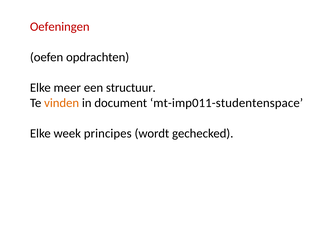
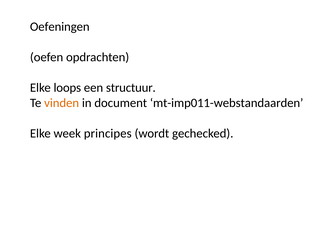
Oefeningen colour: red -> black (60, 27)
meer: meer -> loops (67, 88)
mt-imp011-studentenspace: mt-imp011-studentenspace -> mt-imp011-webstandaarden (227, 103)
